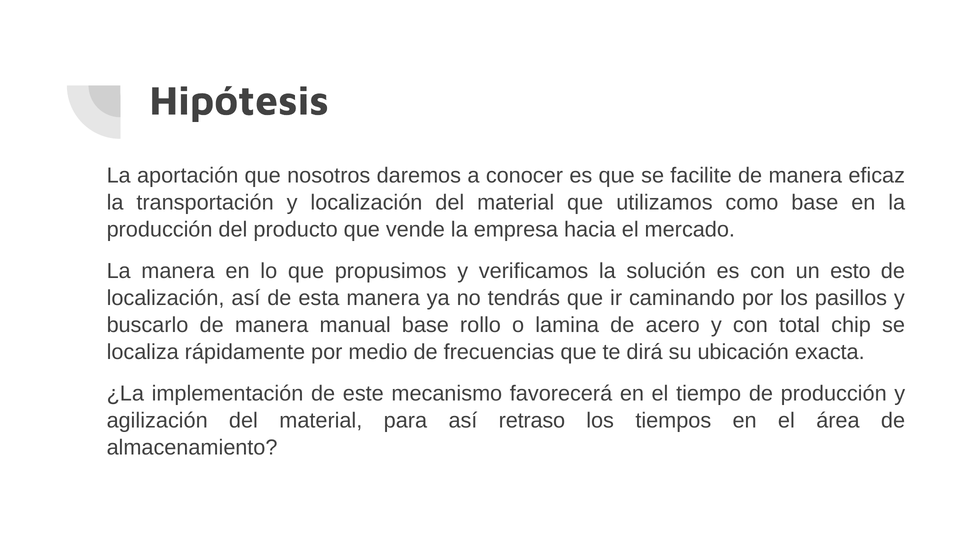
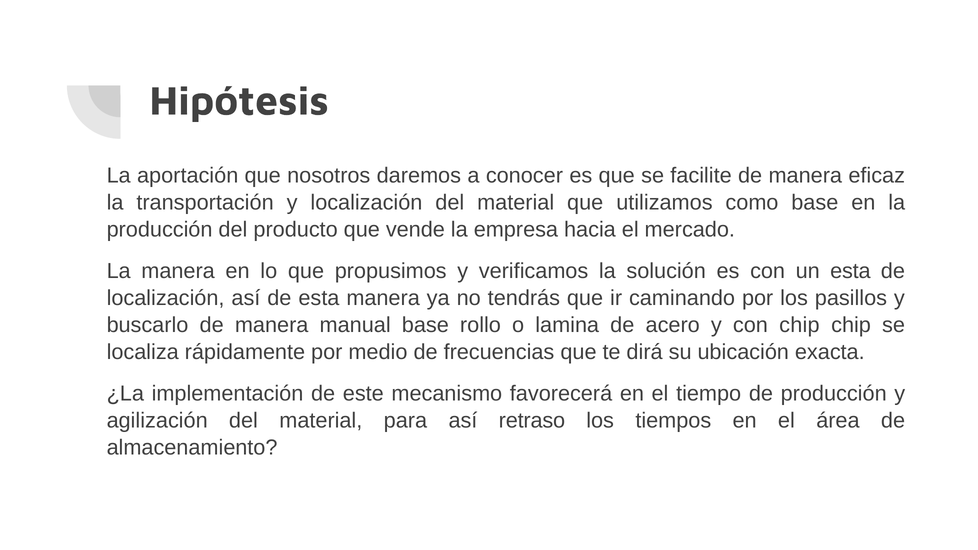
un esto: esto -> esta (850, 271)
con total: total -> chip (799, 325)
